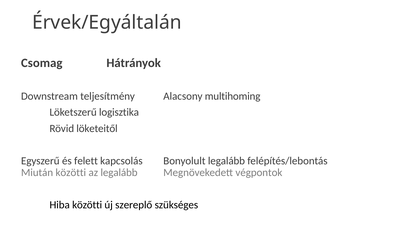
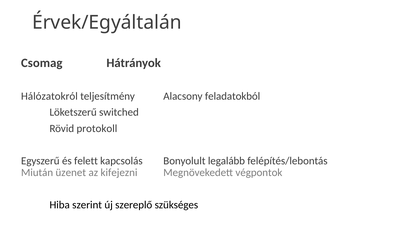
Downstream: Downstream -> Hálózatokról (49, 96)
multihoming: multihoming -> feladatokból (233, 96)
logisztika: logisztika -> switched (119, 112)
löketeitől: löketeitől -> protokoll (97, 129)
Miután közötti: közötti -> üzenet (71, 173)
az legalább: legalább -> kifejezni (119, 173)
Hiba közötti: közötti -> szerint (87, 205)
